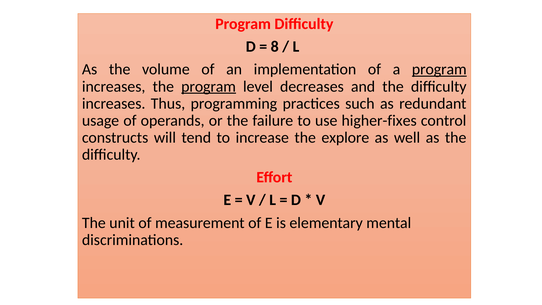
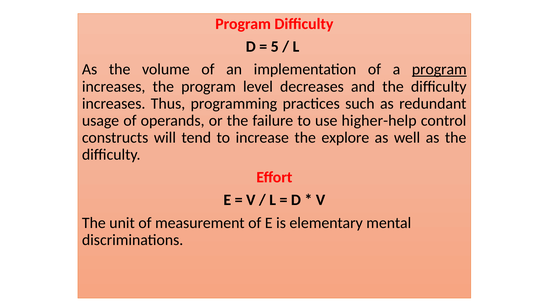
8: 8 -> 5 (275, 47)
program underline: present -> none (209, 86)
higher-fixes: higher-fixes -> higher-help (379, 121)
